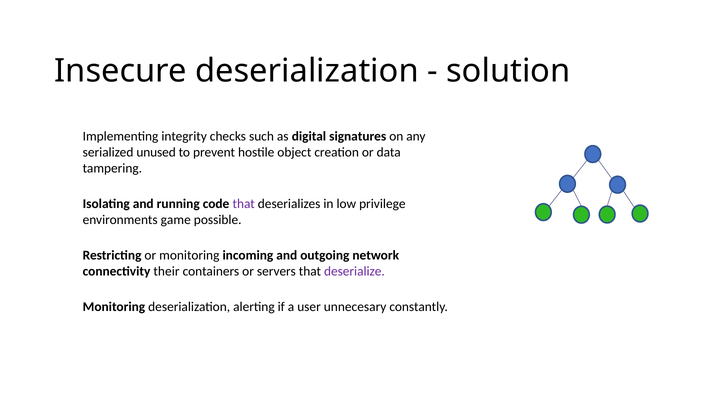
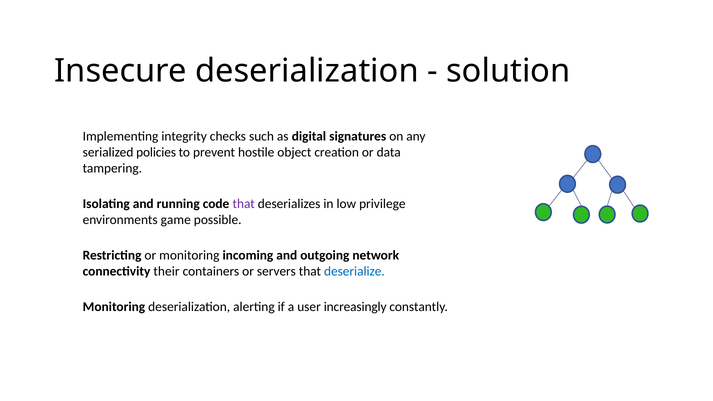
unused: unused -> policies (156, 152)
deserialize colour: purple -> blue (354, 271)
unnecesary: unnecesary -> increasingly (355, 307)
